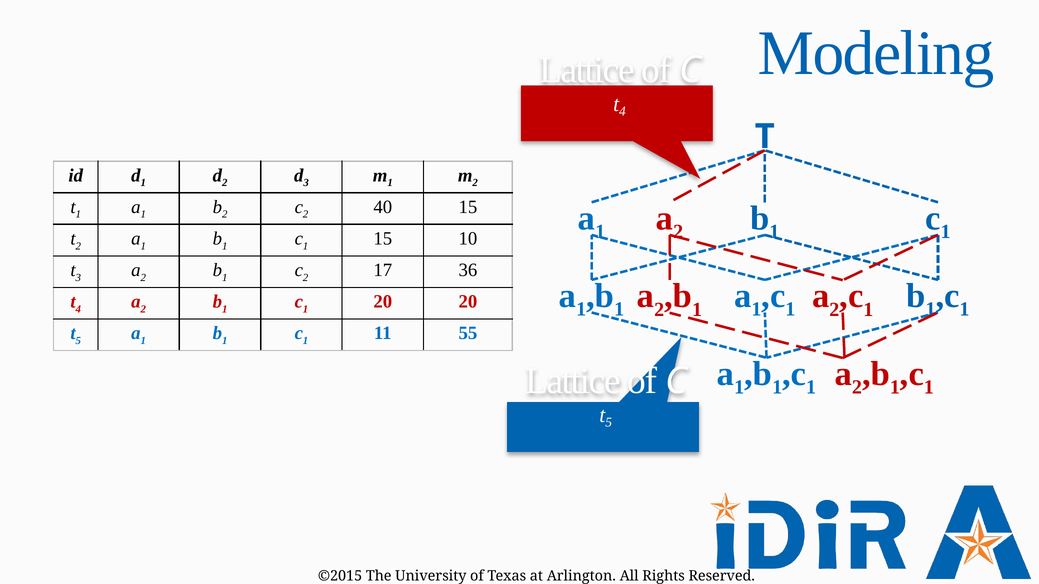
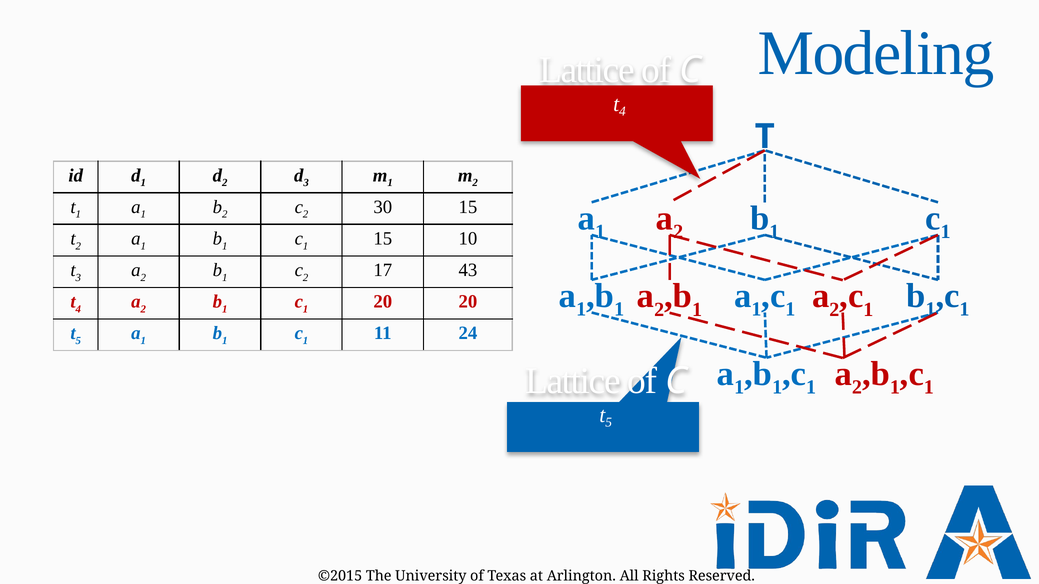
40: 40 -> 30 (383, 207)
36: 36 -> 43 (468, 270)
55: 55 -> 24 (468, 334)
